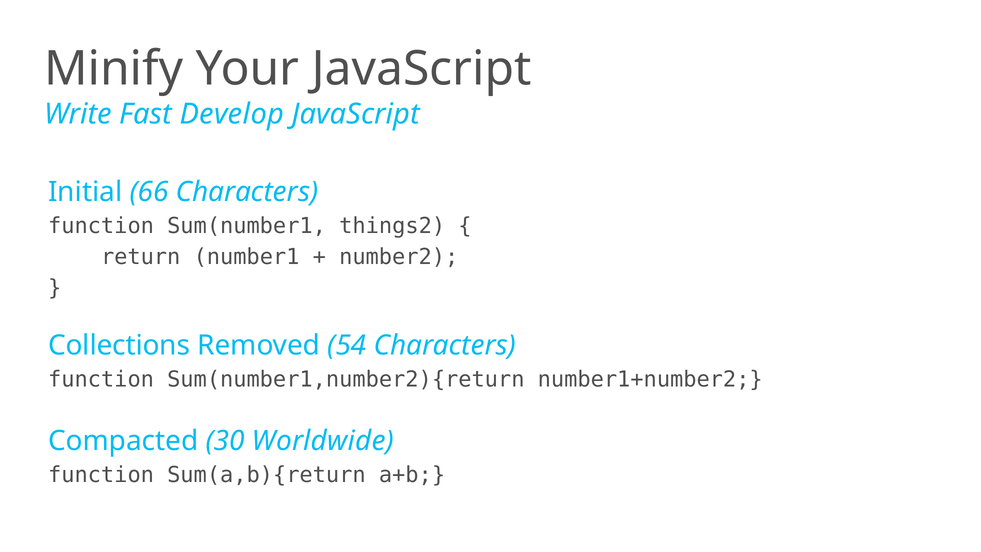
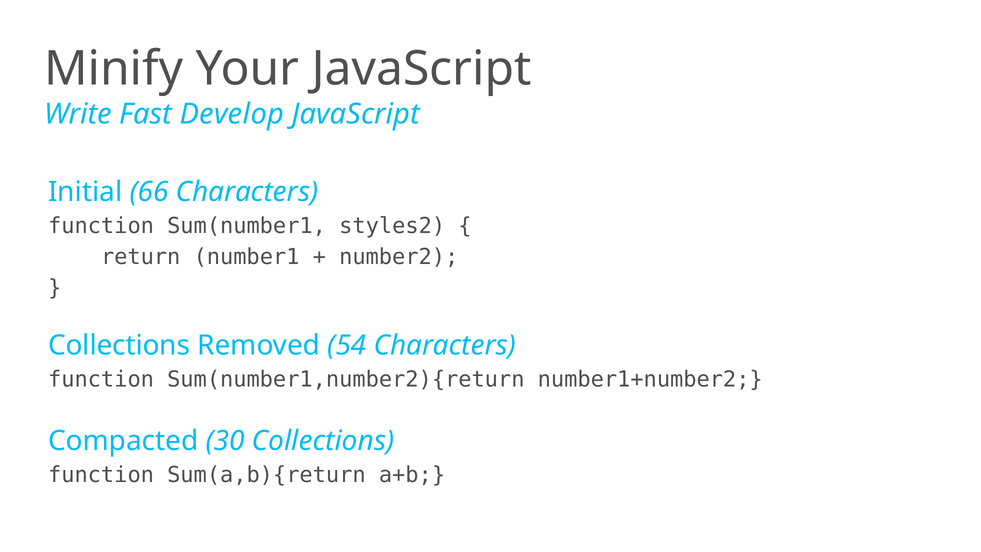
things2: things2 -> styles2 (392, 226)
30 Worldwide: Worldwide -> Collections (323, 441)
